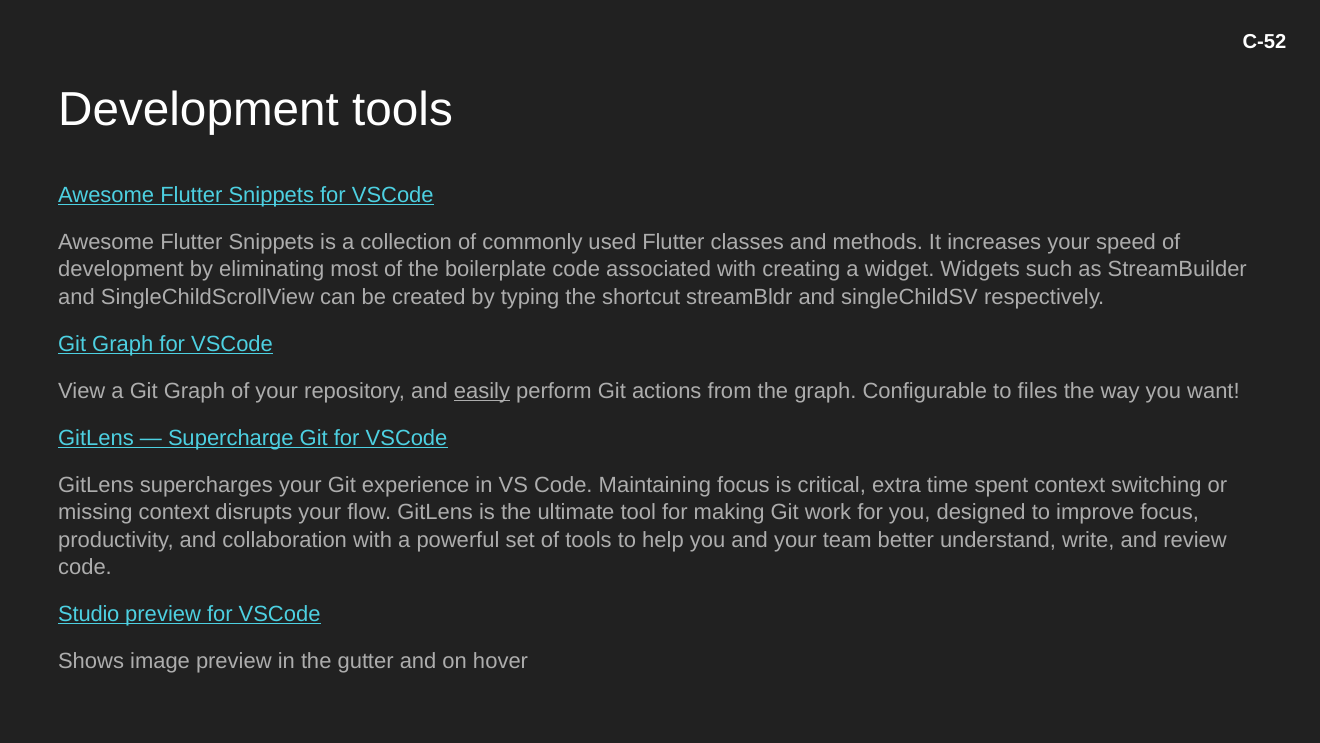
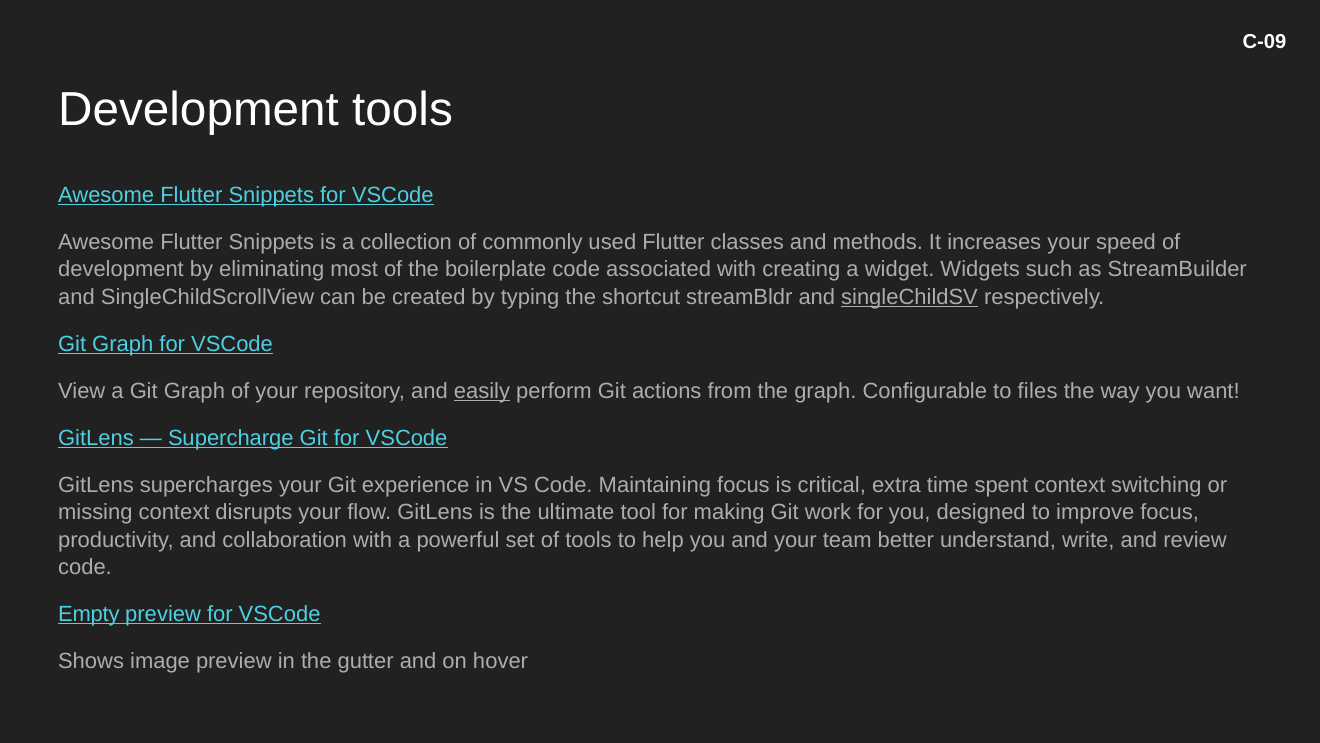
C-52: C-52 -> C-09 (1264, 42)
singleChildSV underline: none -> present (910, 297)
Studio: Studio -> Empty (89, 614)
